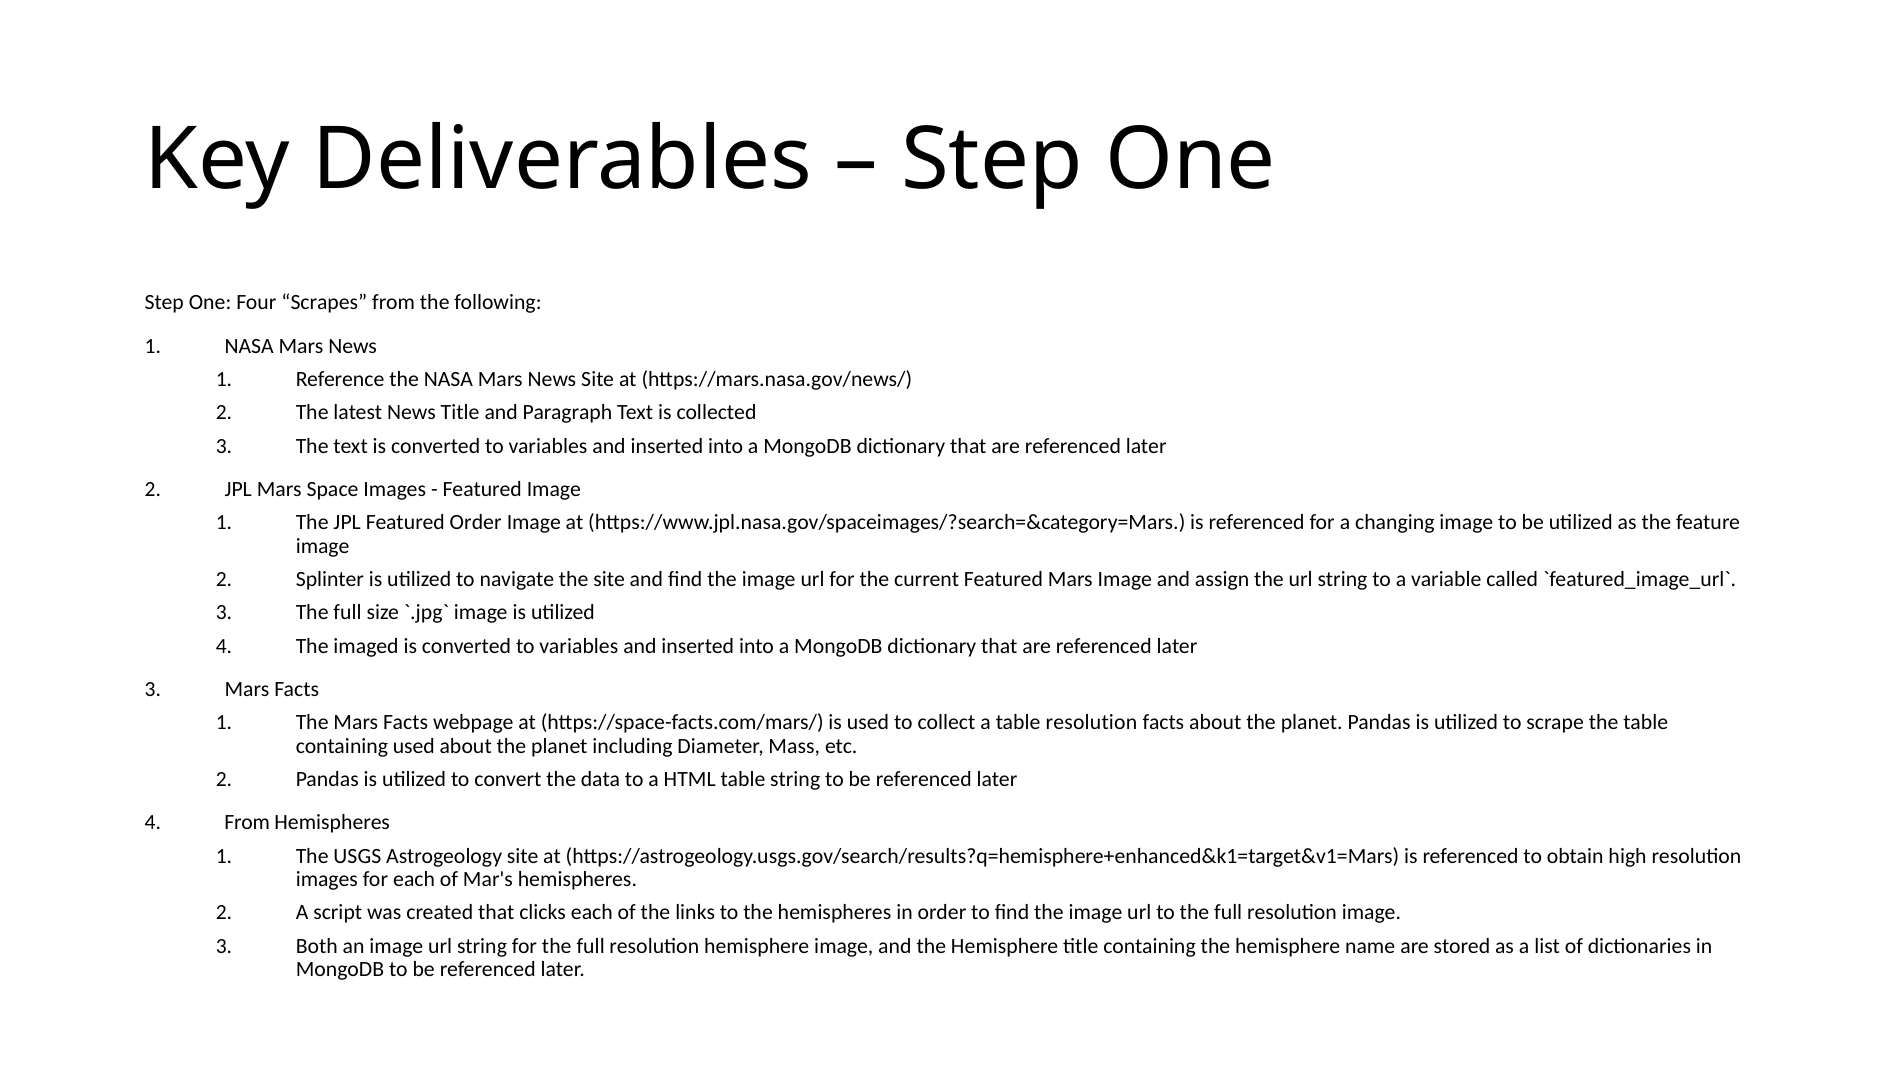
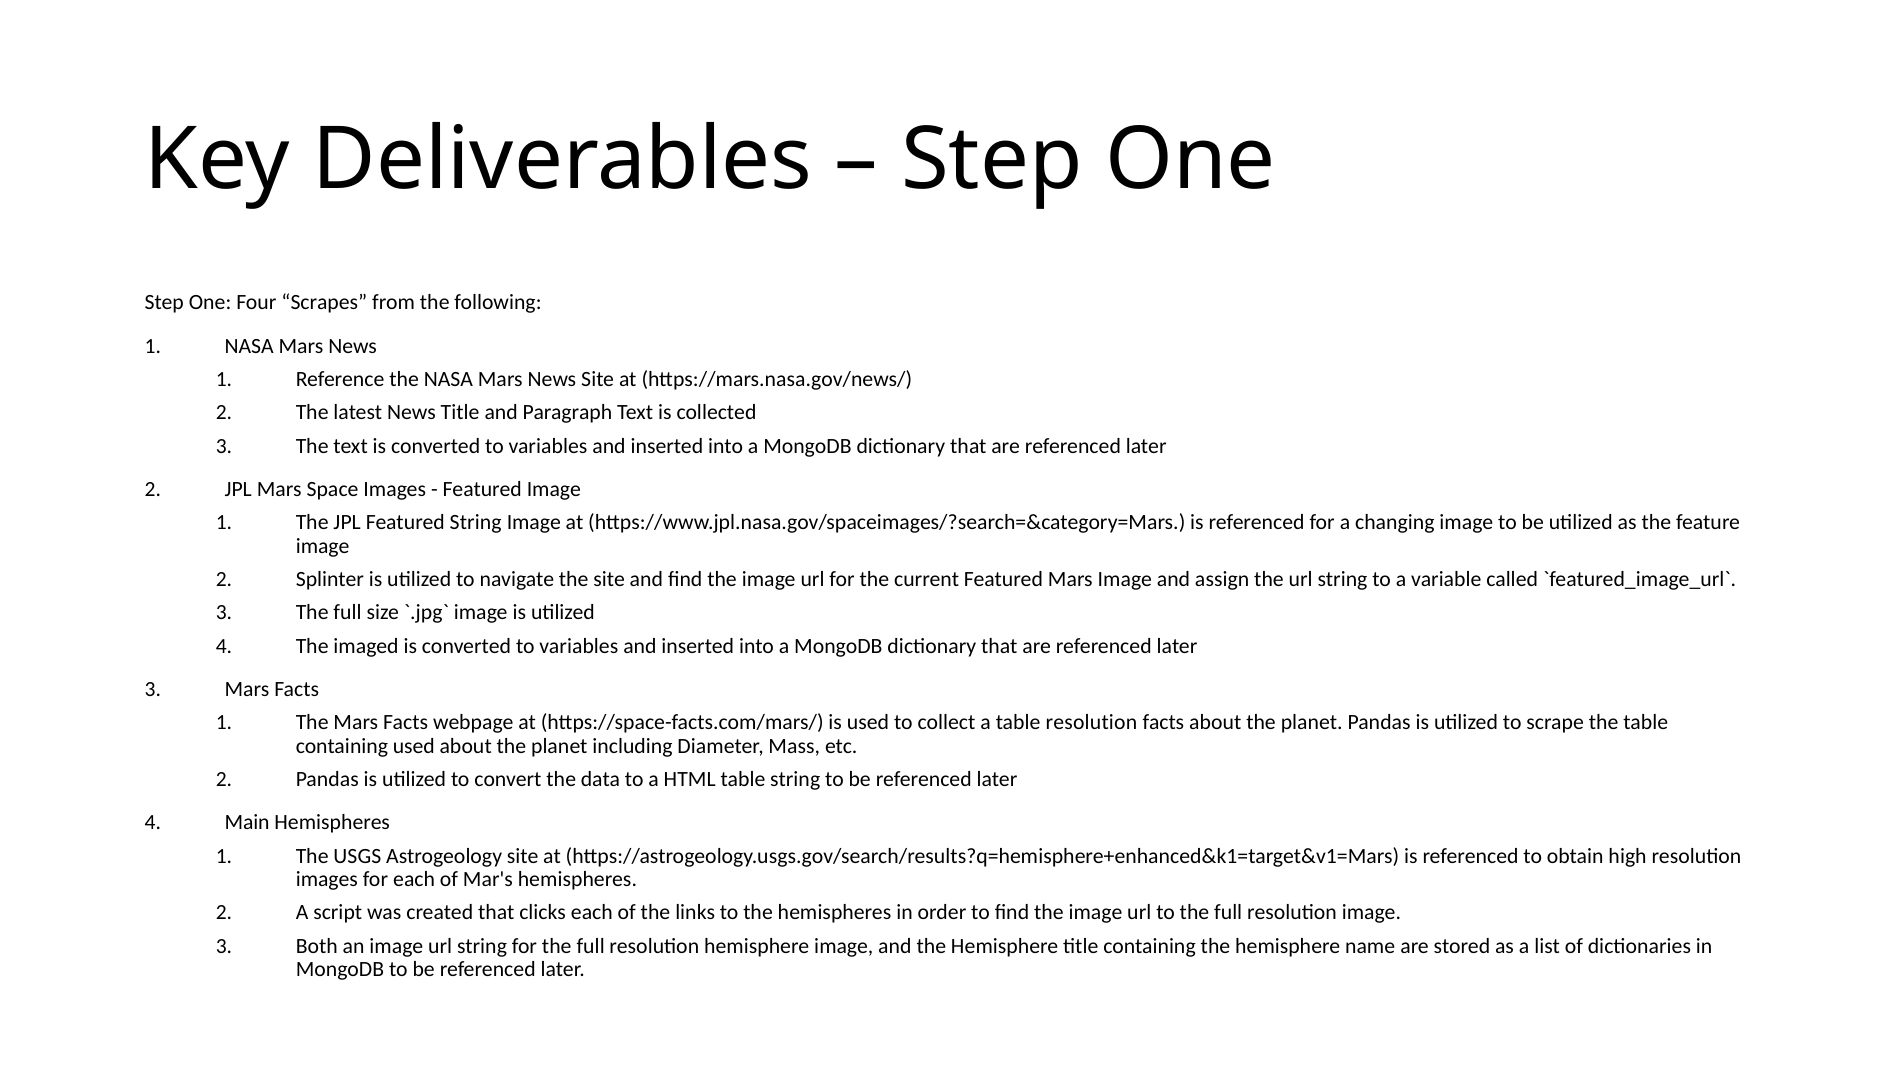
Featured Order: Order -> String (476, 523)
From: From -> Main (247, 823)
